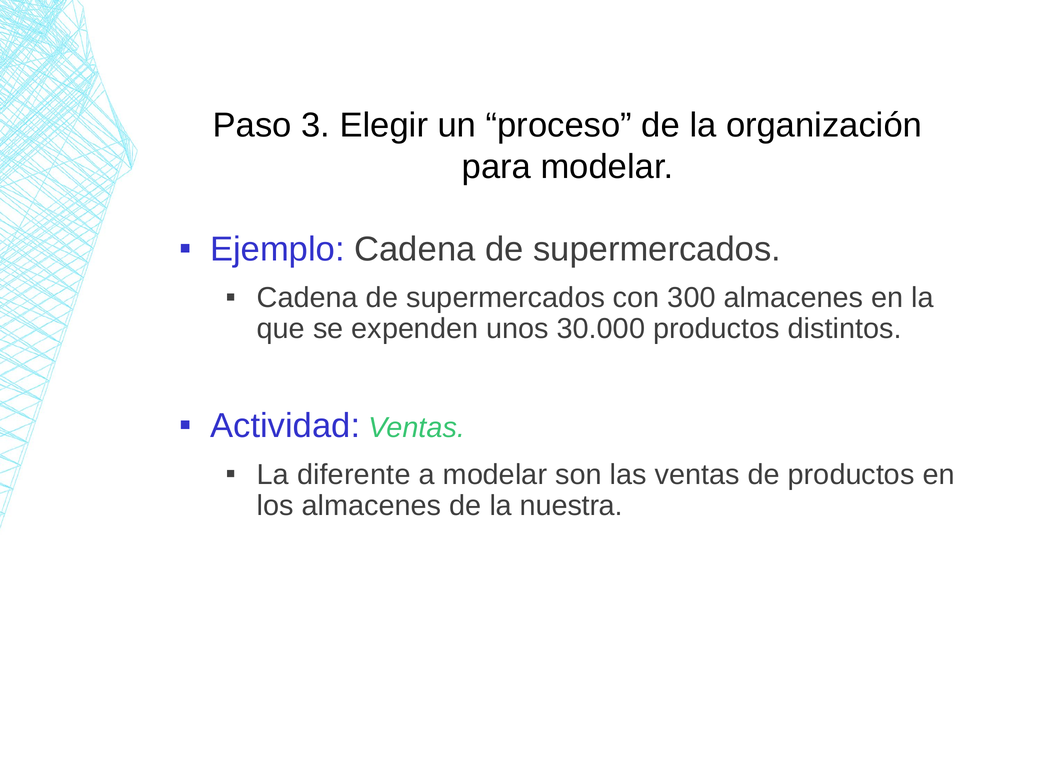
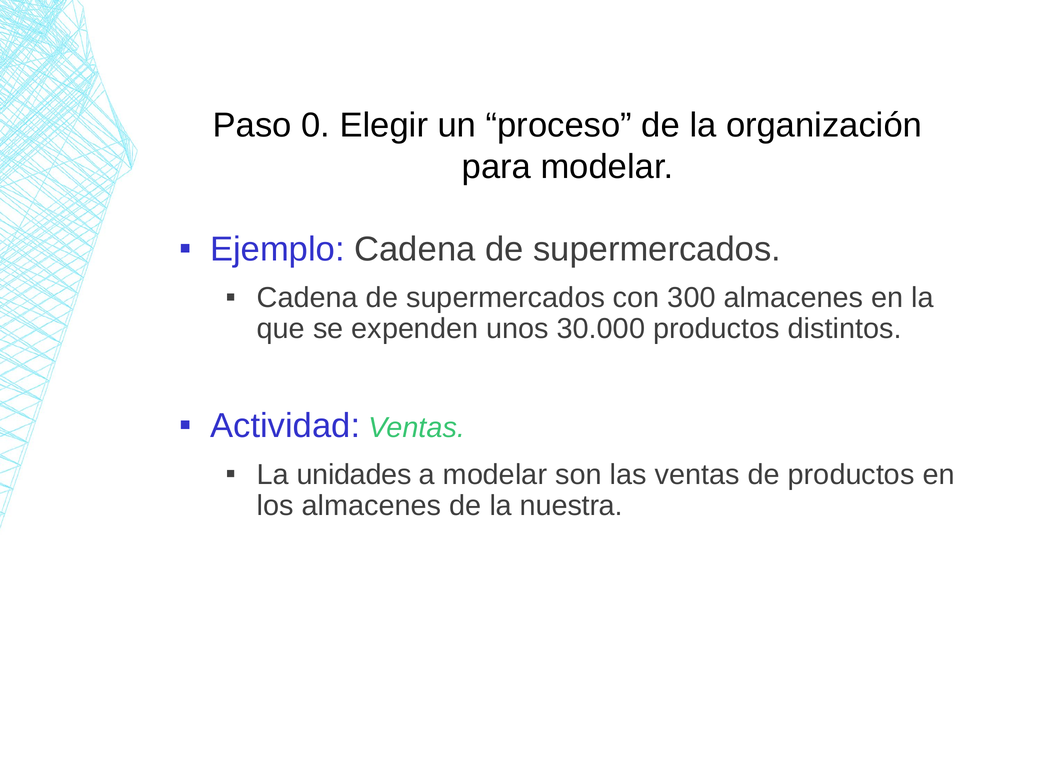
3: 3 -> 0 (316, 125)
diferente: diferente -> unidades (354, 475)
